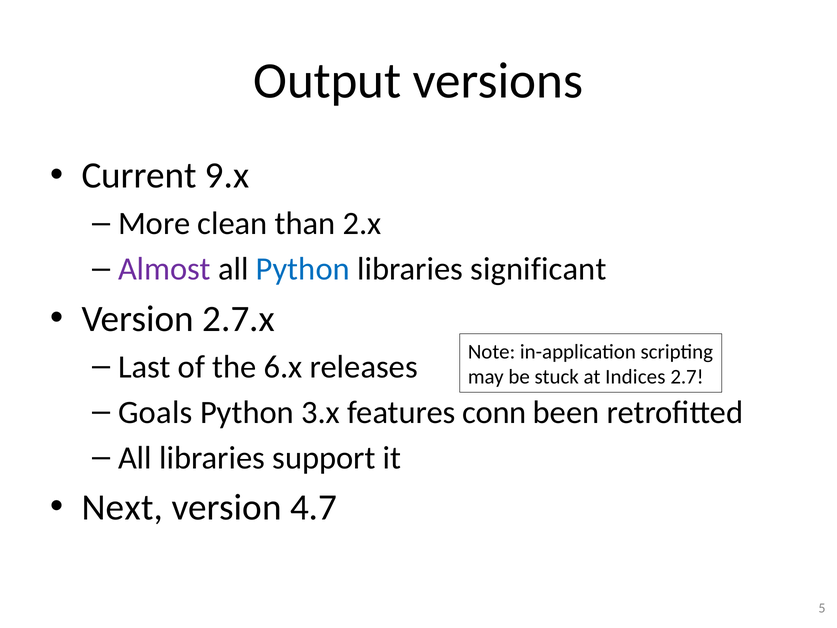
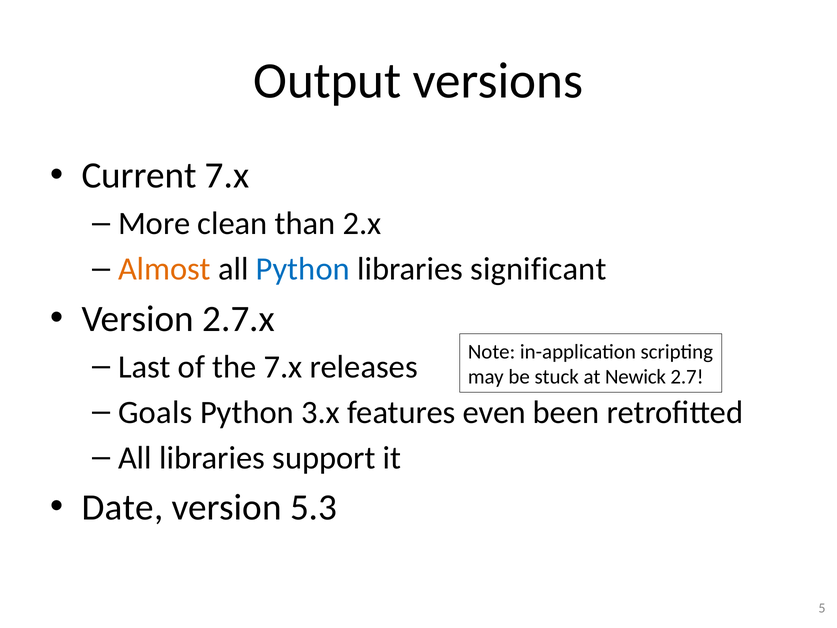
Current 9.x: 9.x -> 7.x (227, 176)
Almost colour: purple -> orange (165, 269)
the 6.x: 6.x -> 7.x (283, 367)
Indices: Indices -> Newick (635, 377)
conn: conn -> even (494, 412)
Next: Next -> Date (122, 507)
4.7: 4.7 -> 5.3 (314, 507)
